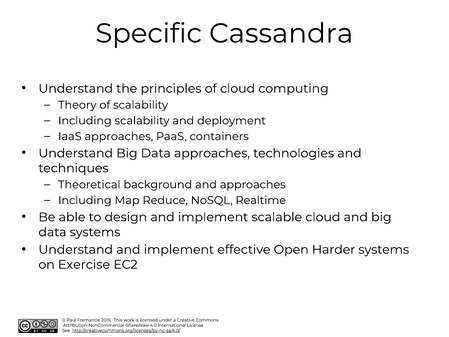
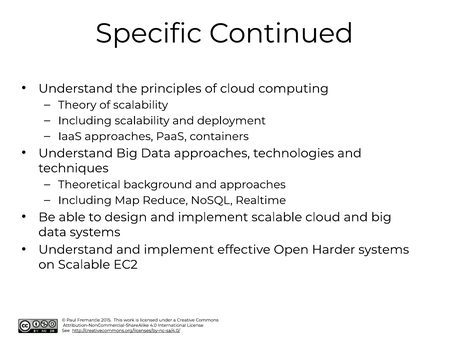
Cassandra: Cassandra -> Continued (281, 33)
on Exercise: Exercise -> Scalable (84, 264)
